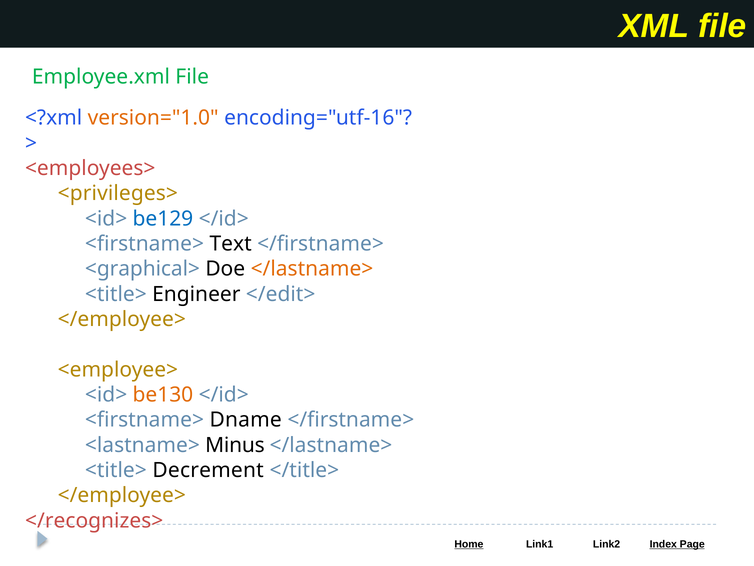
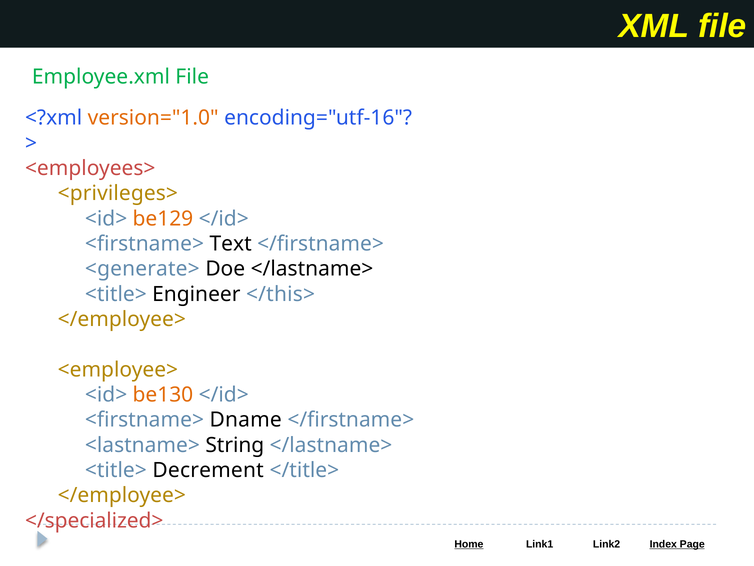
be129 colour: blue -> orange (163, 218)
<graphical>: <graphical> -> <generate> (142, 269)
</lastname> colour: orange -> black (312, 269)
</edit>: </edit> -> </this> (281, 294)
Minus: Minus -> String (235, 445)
</recognizes>: </recognizes> -> </specialized> (94, 520)
